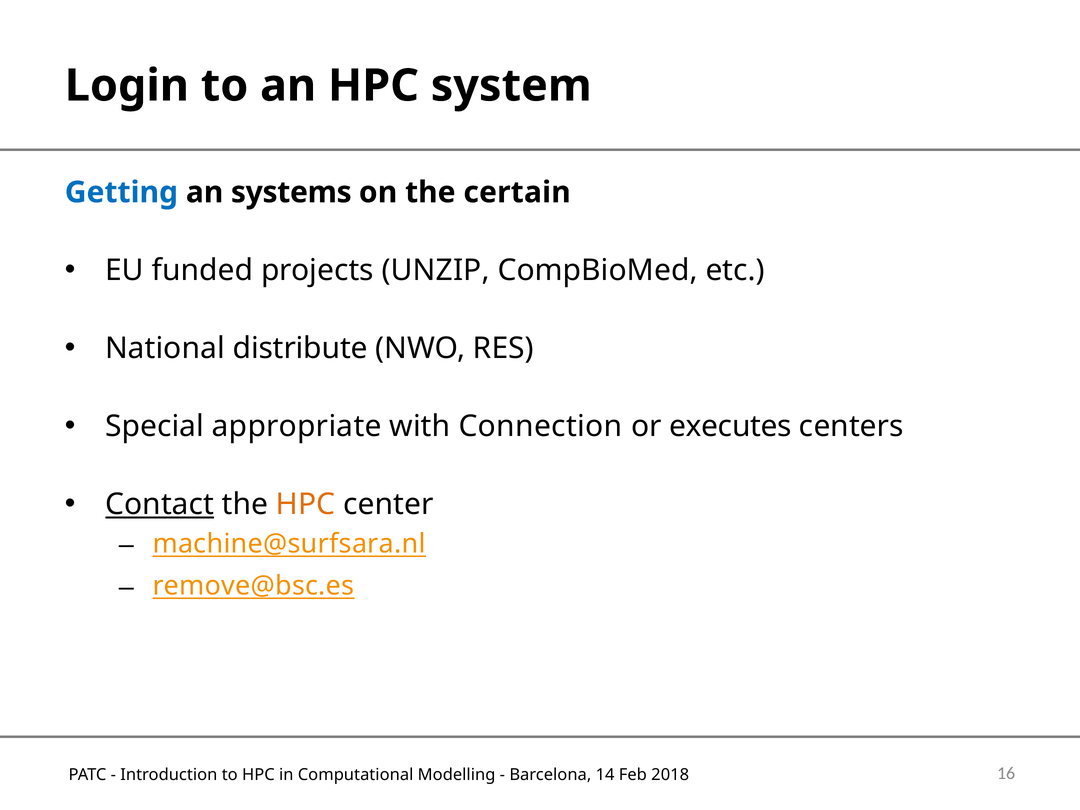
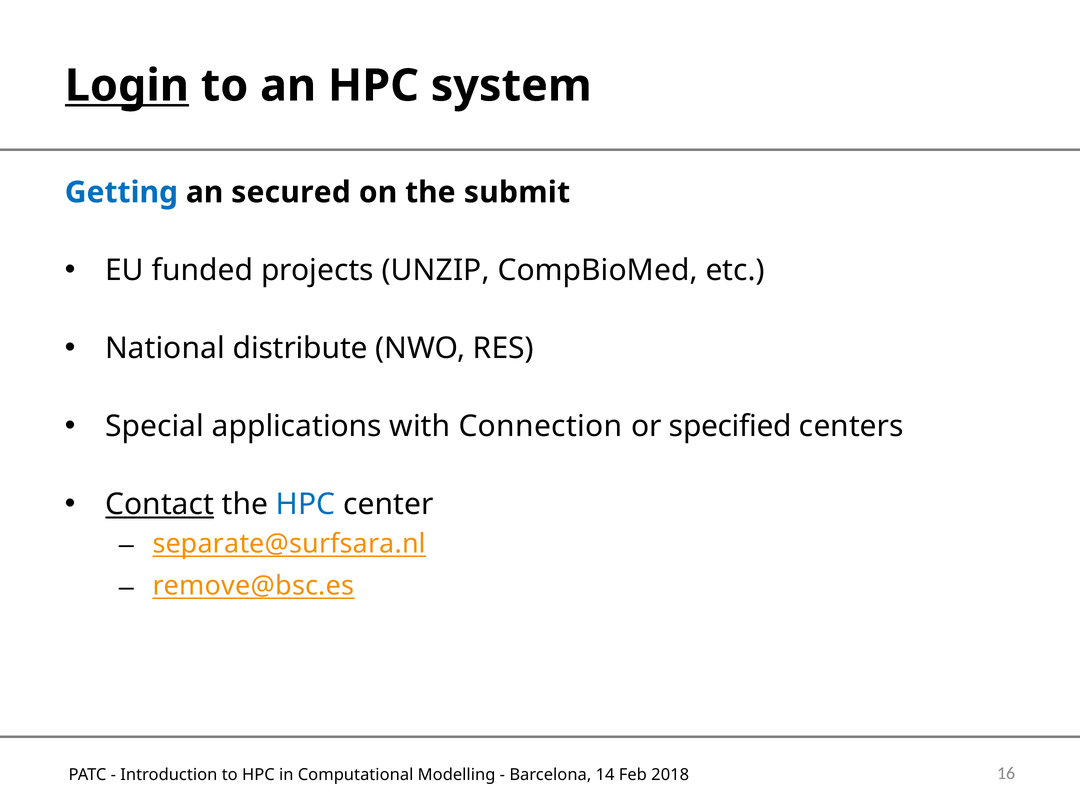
Login underline: none -> present (127, 86)
systems: systems -> secured (291, 192)
certain: certain -> submit (517, 192)
appropriate: appropriate -> applications (297, 426)
executes: executes -> specified (730, 426)
HPC colour: orange -> blue (306, 504)
machine@surfsara.nl: machine@surfsara.nl -> separate@surfsara.nl (289, 544)
